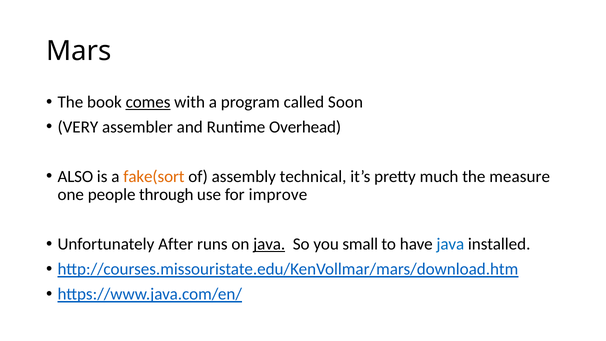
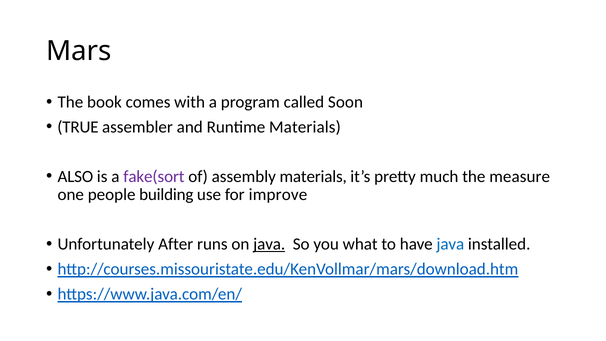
comes underline: present -> none (148, 102)
VERY: VERY -> TRUE (78, 127)
Runtime Overhead: Overhead -> Materials (305, 127)
fake(sort colour: orange -> purple (154, 176)
assembly technical: technical -> materials (313, 176)
through: through -> building (166, 195)
small: small -> what (360, 244)
